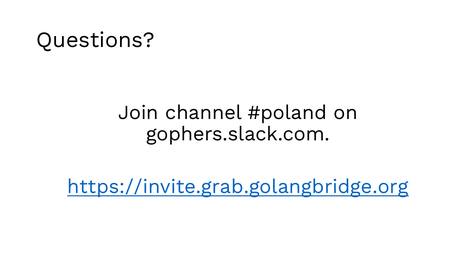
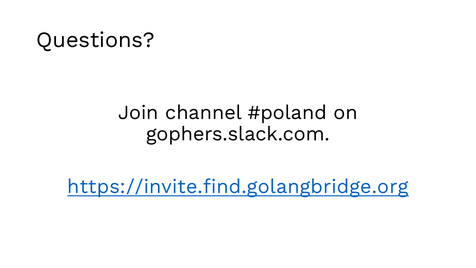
https://invite.grab.golangbridge.org: https://invite.grab.golangbridge.org -> https://invite.find.golangbridge.org (238, 187)
